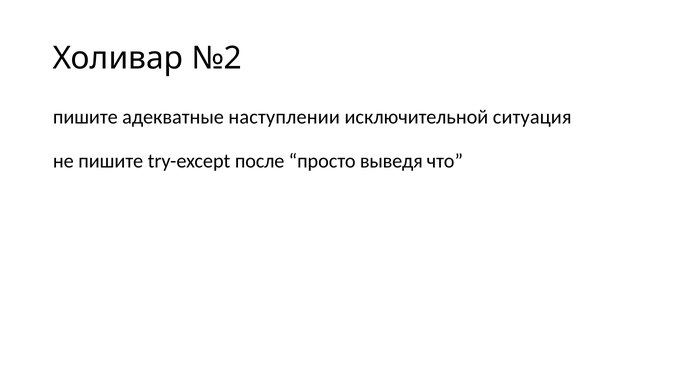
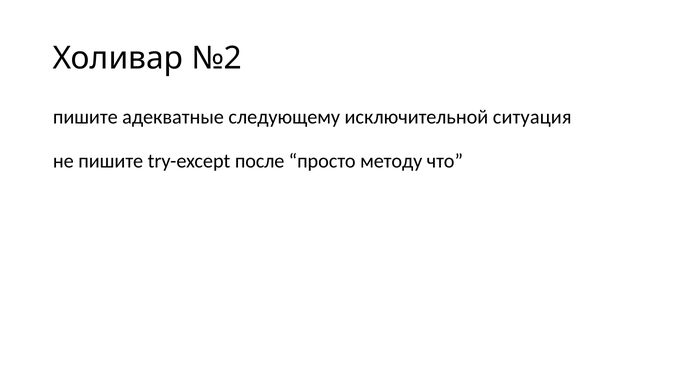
наступлении: наступлении -> следующему (284, 117)
выведя: выведя -> методу (391, 161)
